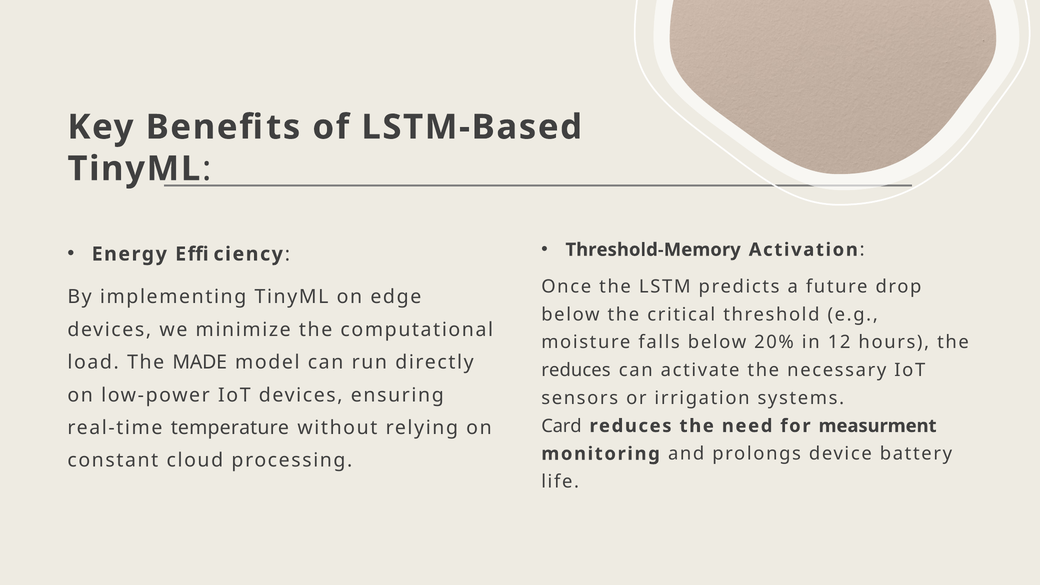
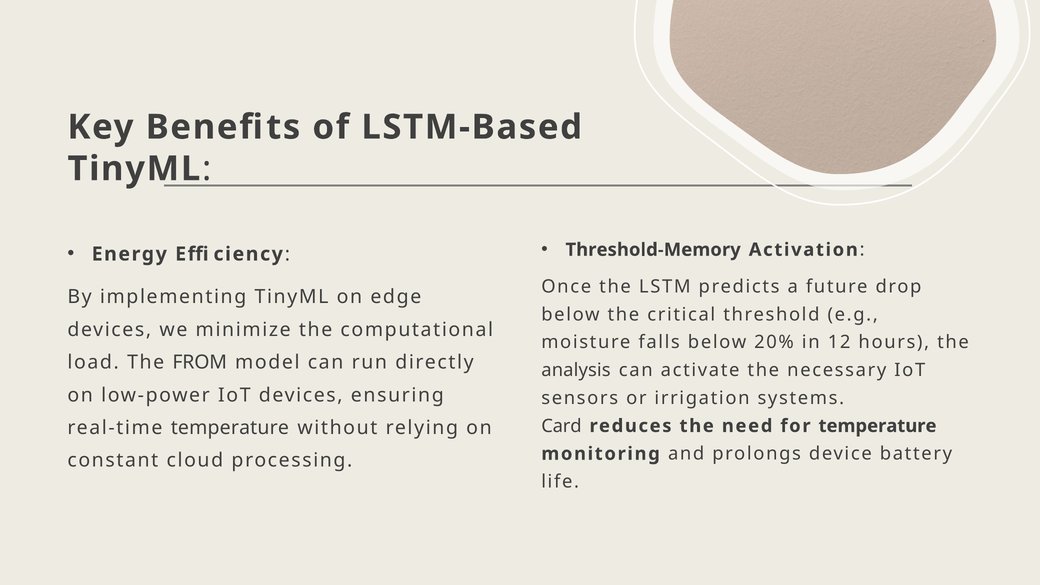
MADE: MADE -> FROM (200, 362)
reduces: reduces -> analysis (576, 370)
for measurment: measurment -> temperature (878, 426)
